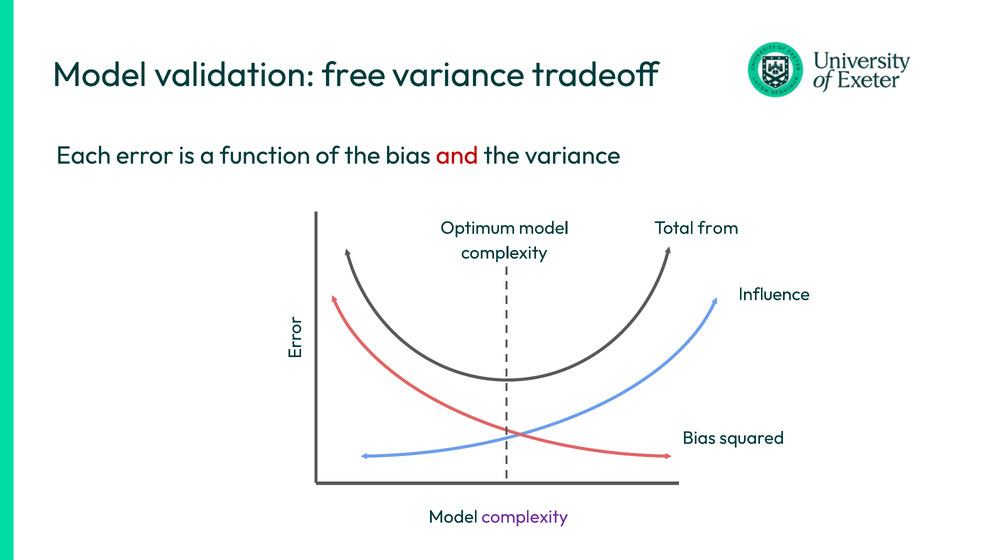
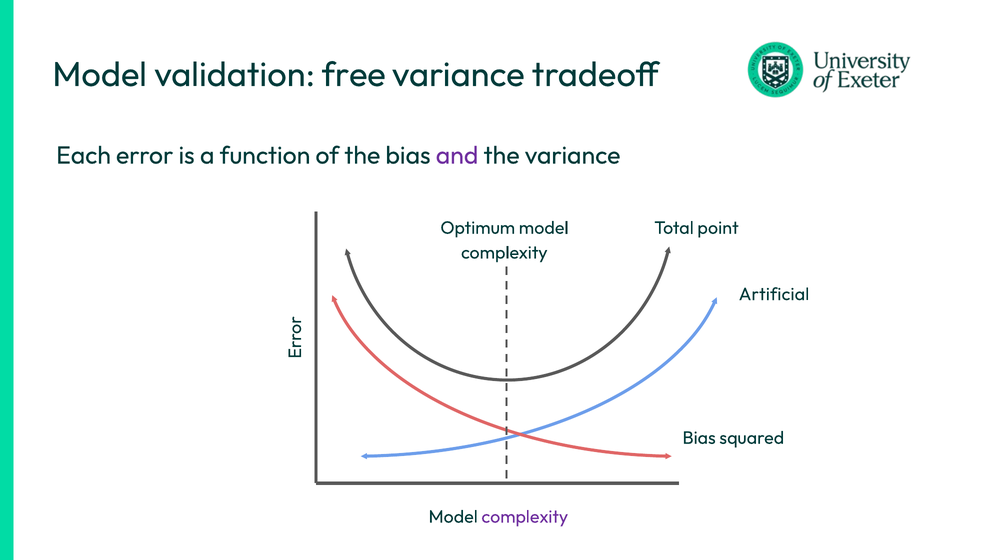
and colour: red -> purple (457, 155)
from: from -> point (718, 228)
Influence: Influence -> Artificial (774, 294)
